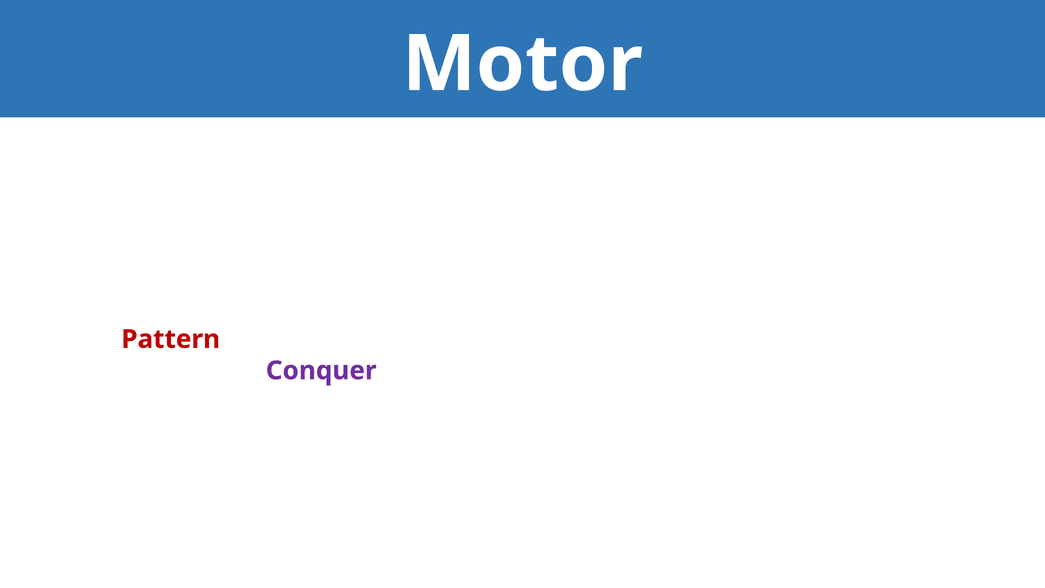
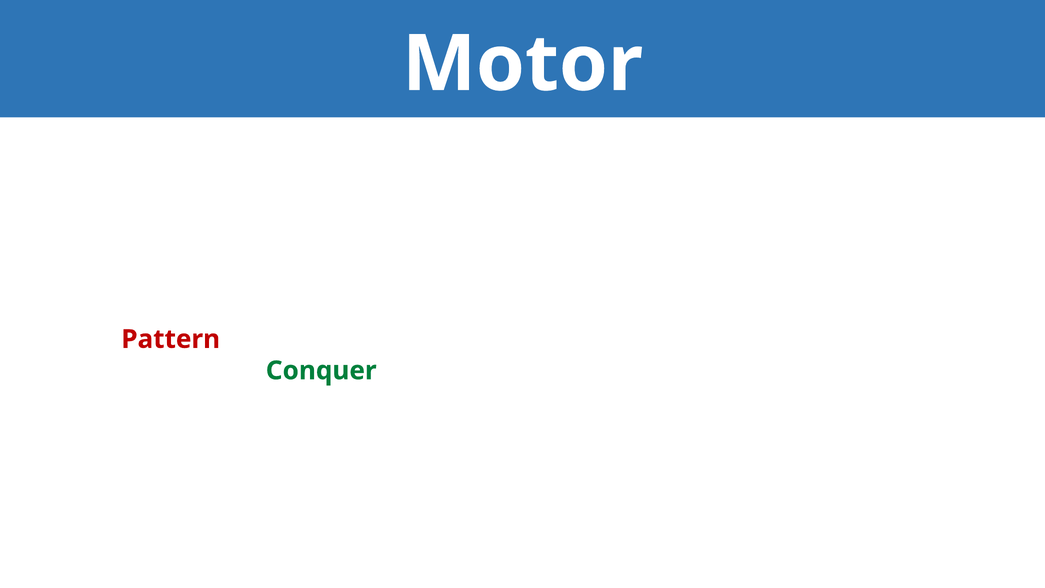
Conquer colour: purple -> green (321, 371)
